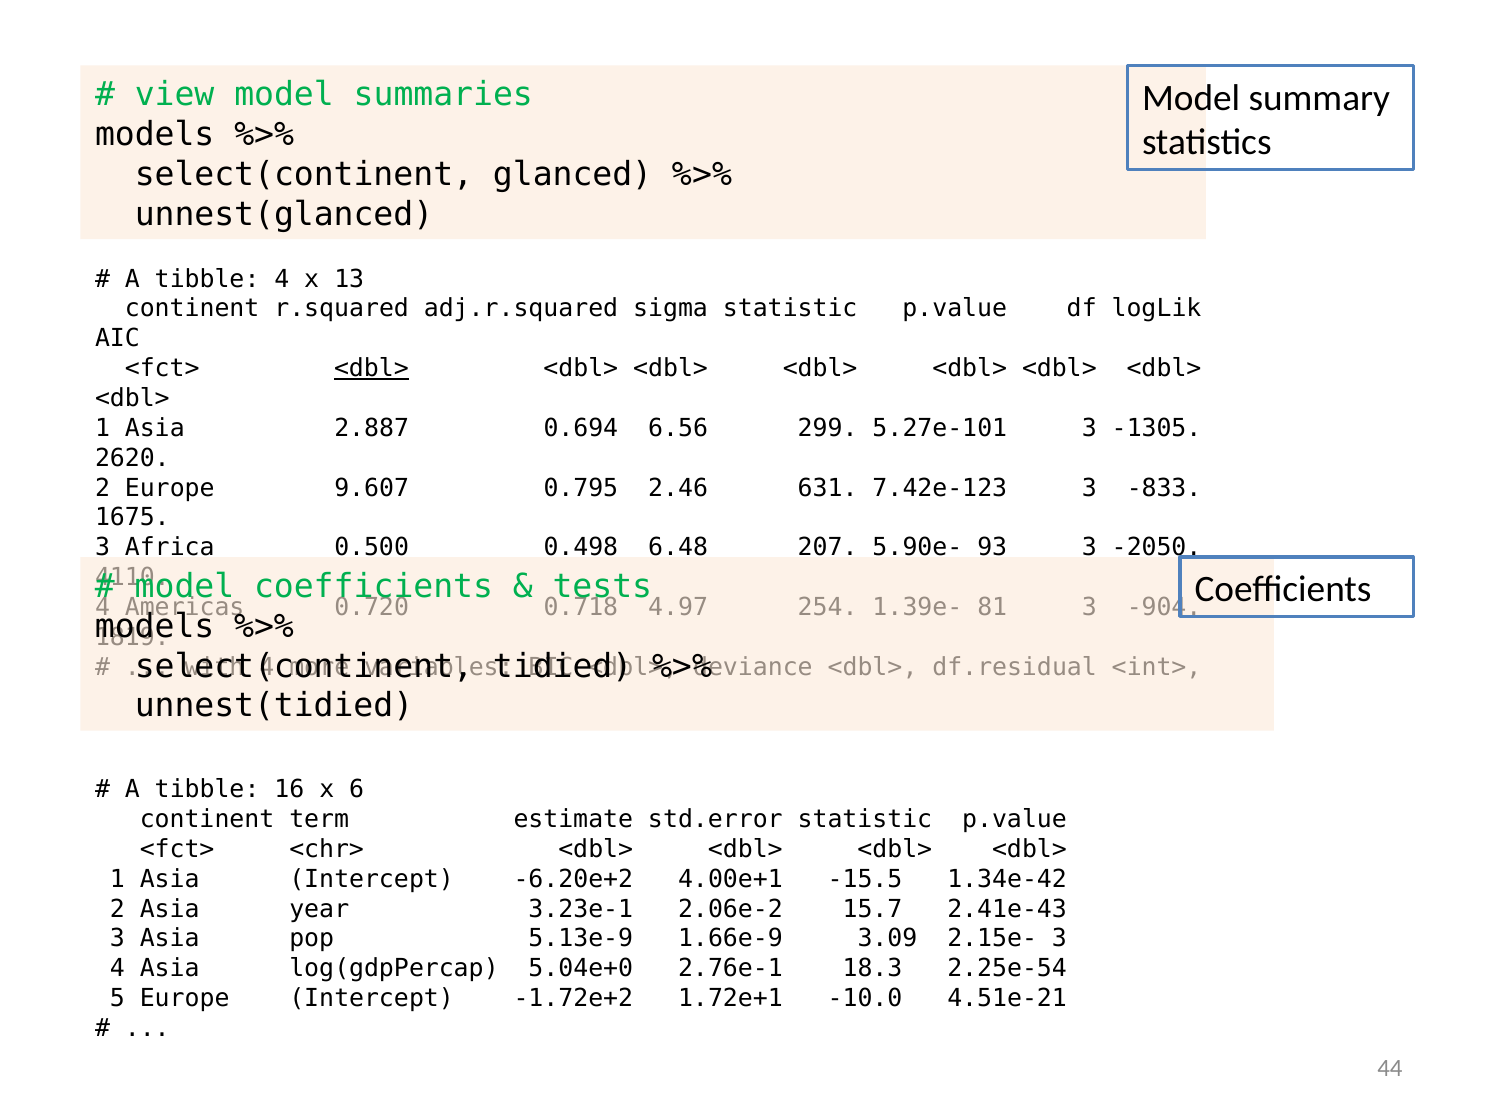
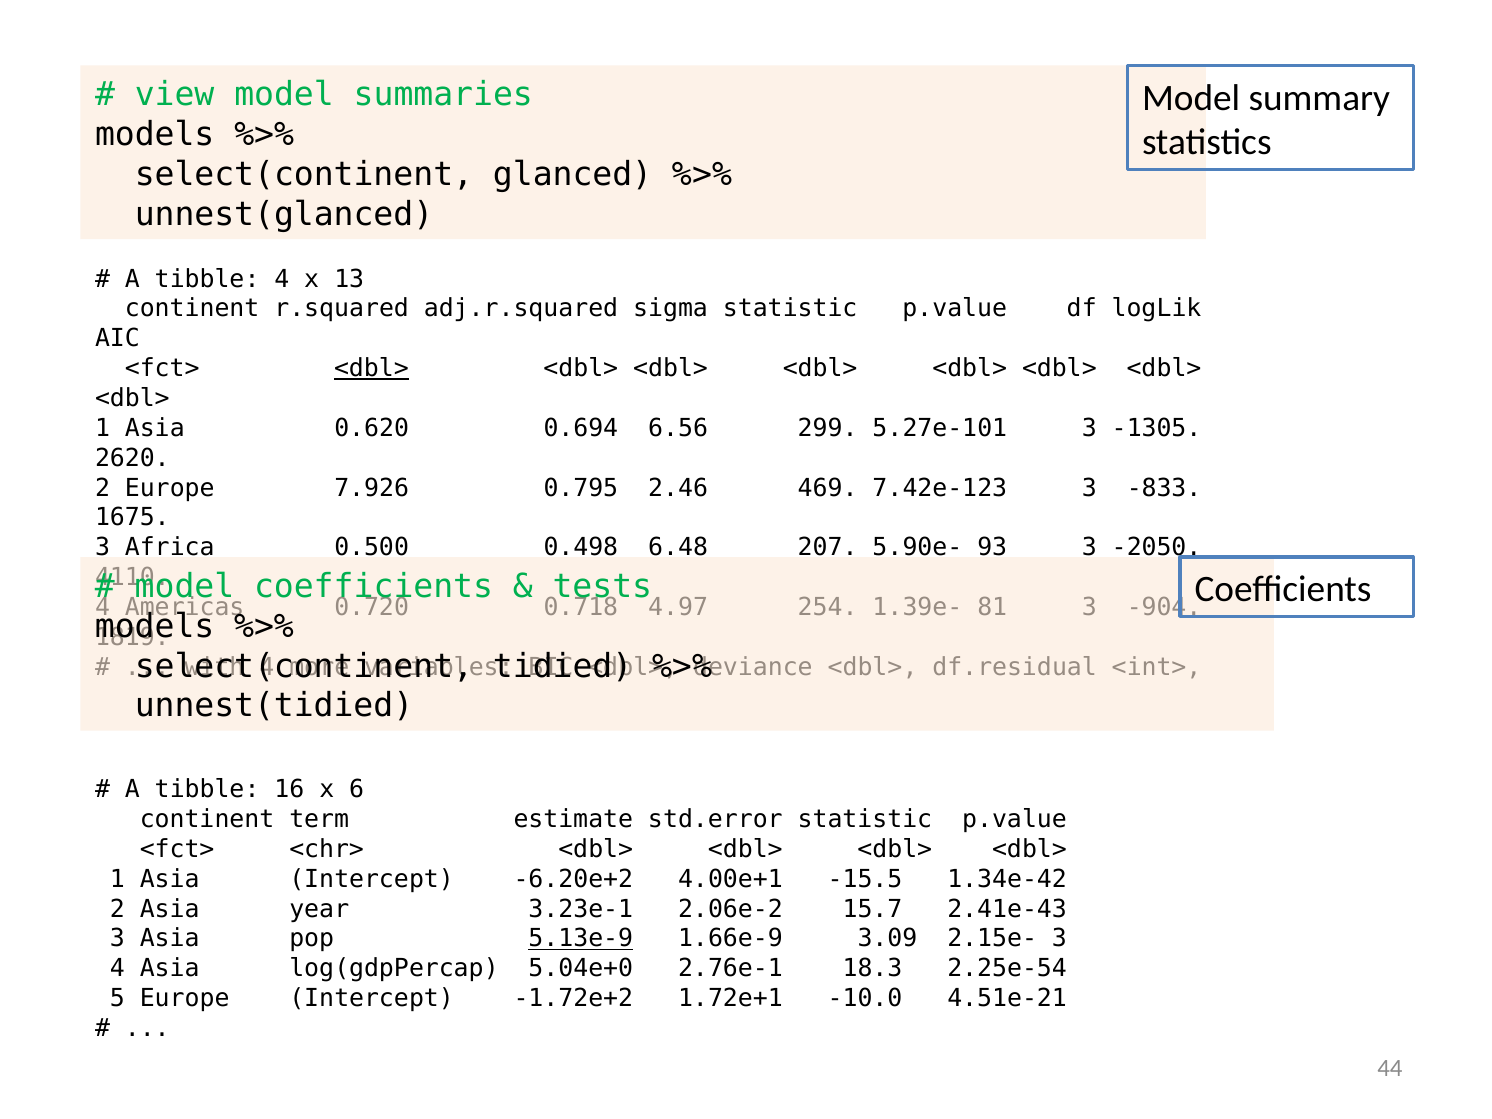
2.887: 2.887 -> 0.620 (372, 428)
9.607: 9.607 -> 7.926 (372, 488)
631: 631 -> 469 (828, 488)
5.13e-9 underline: none -> present (581, 939)
